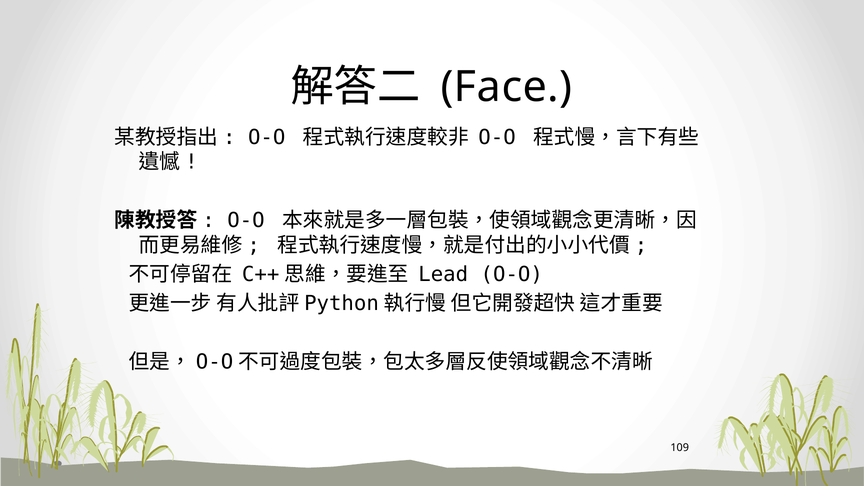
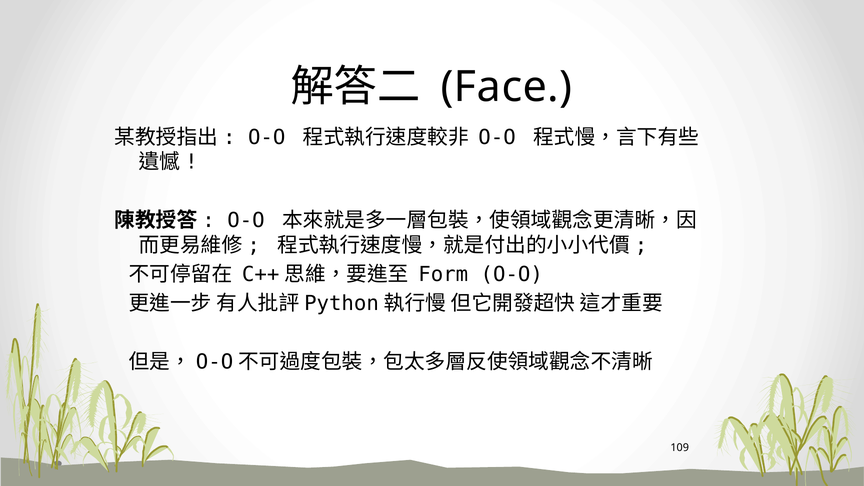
Lead: Lead -> Form (443, 274)
